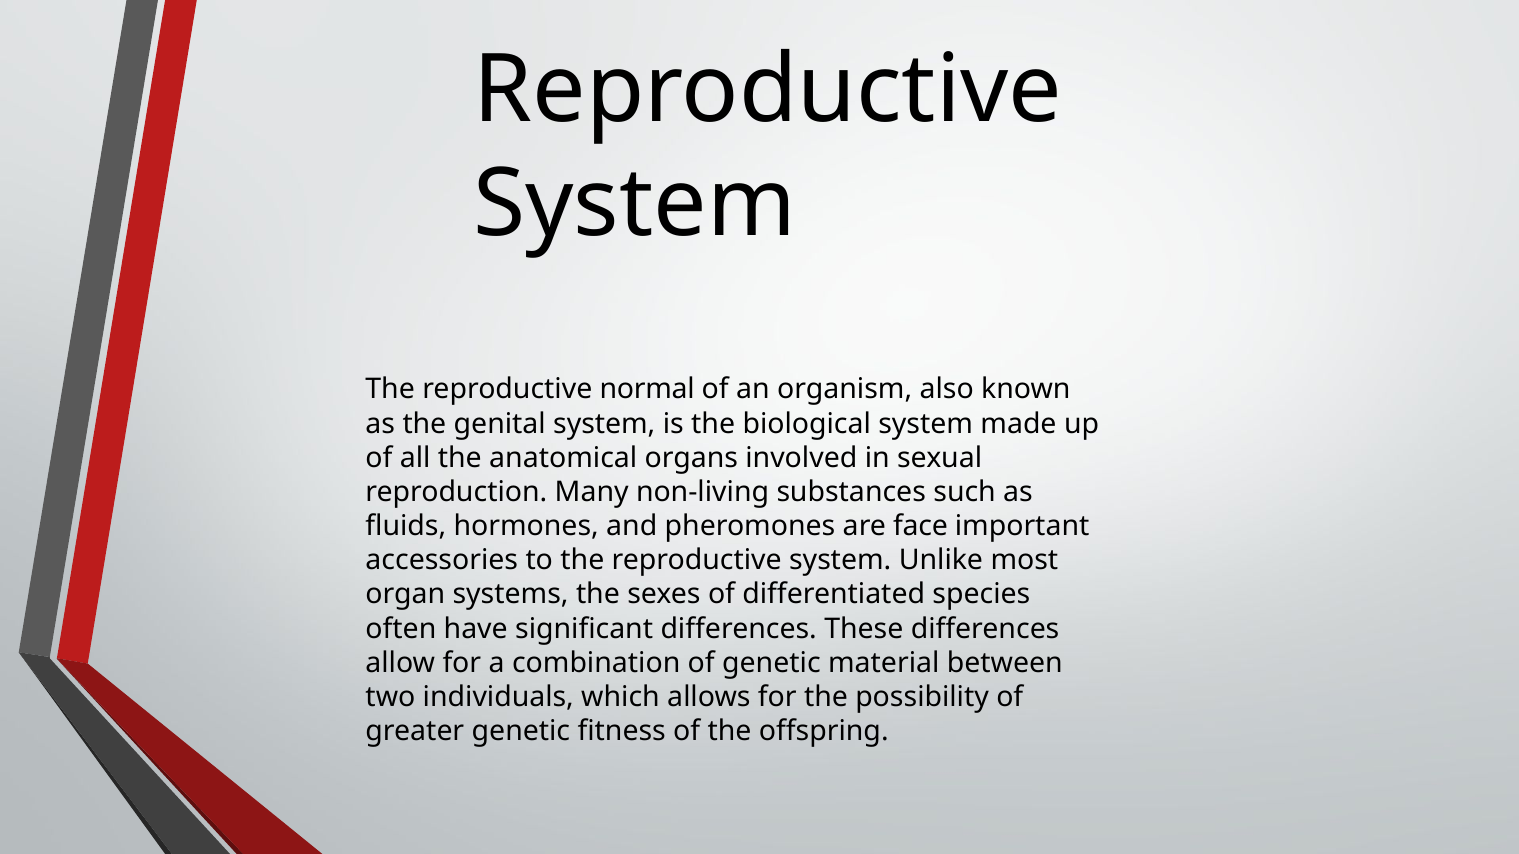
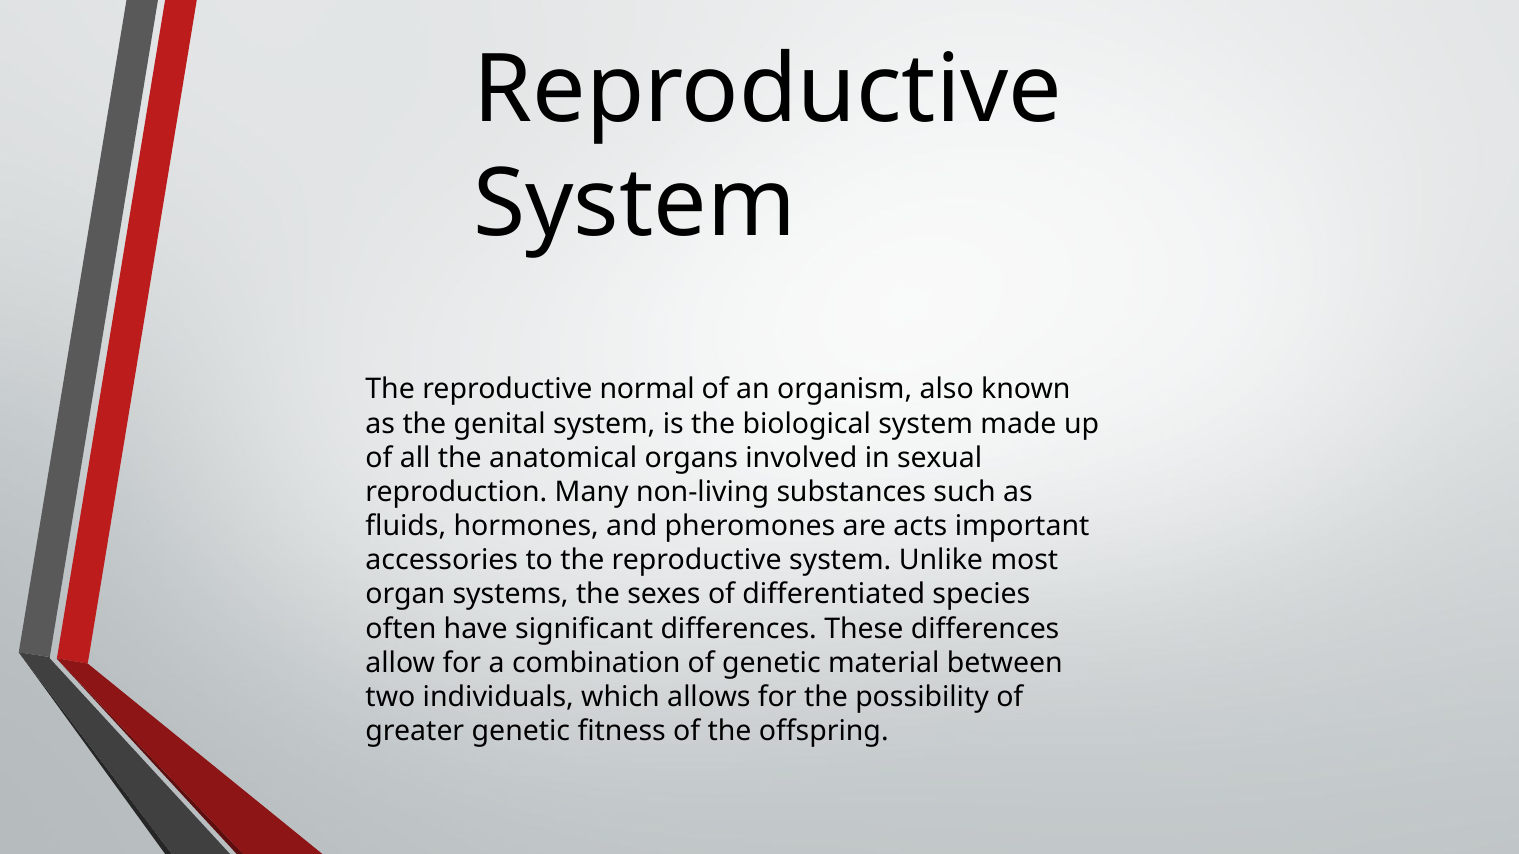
face: face -> acts (920, 526)
